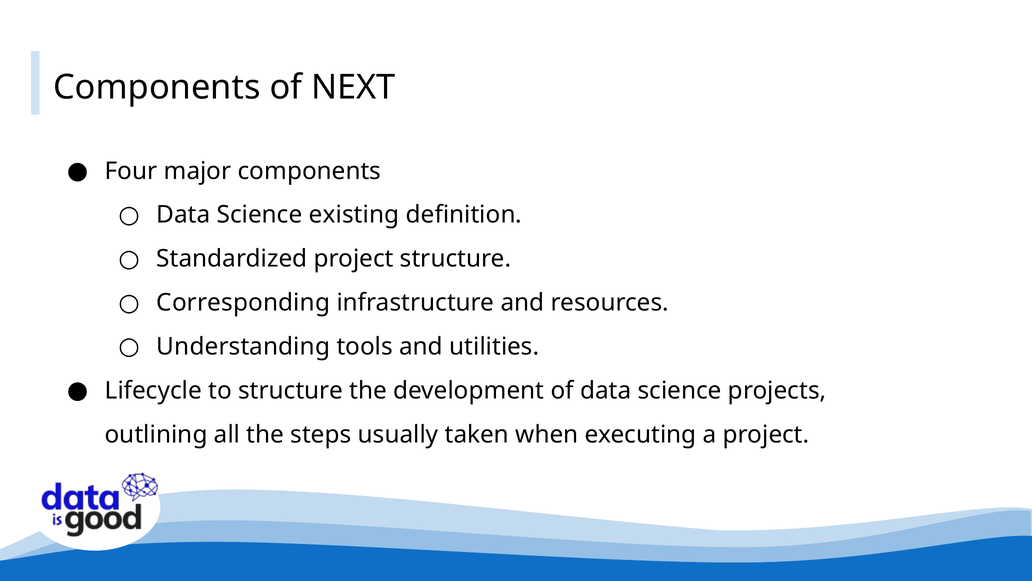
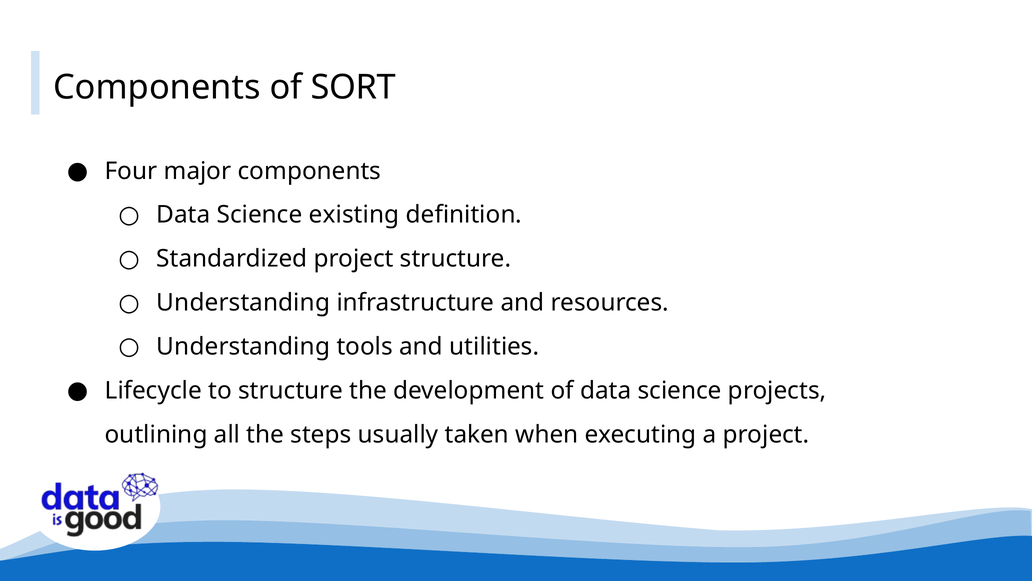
NEXT: NEXT -> SORT (353, 87)
Corresponding: Corresponding -> Understanding (243, 302)
